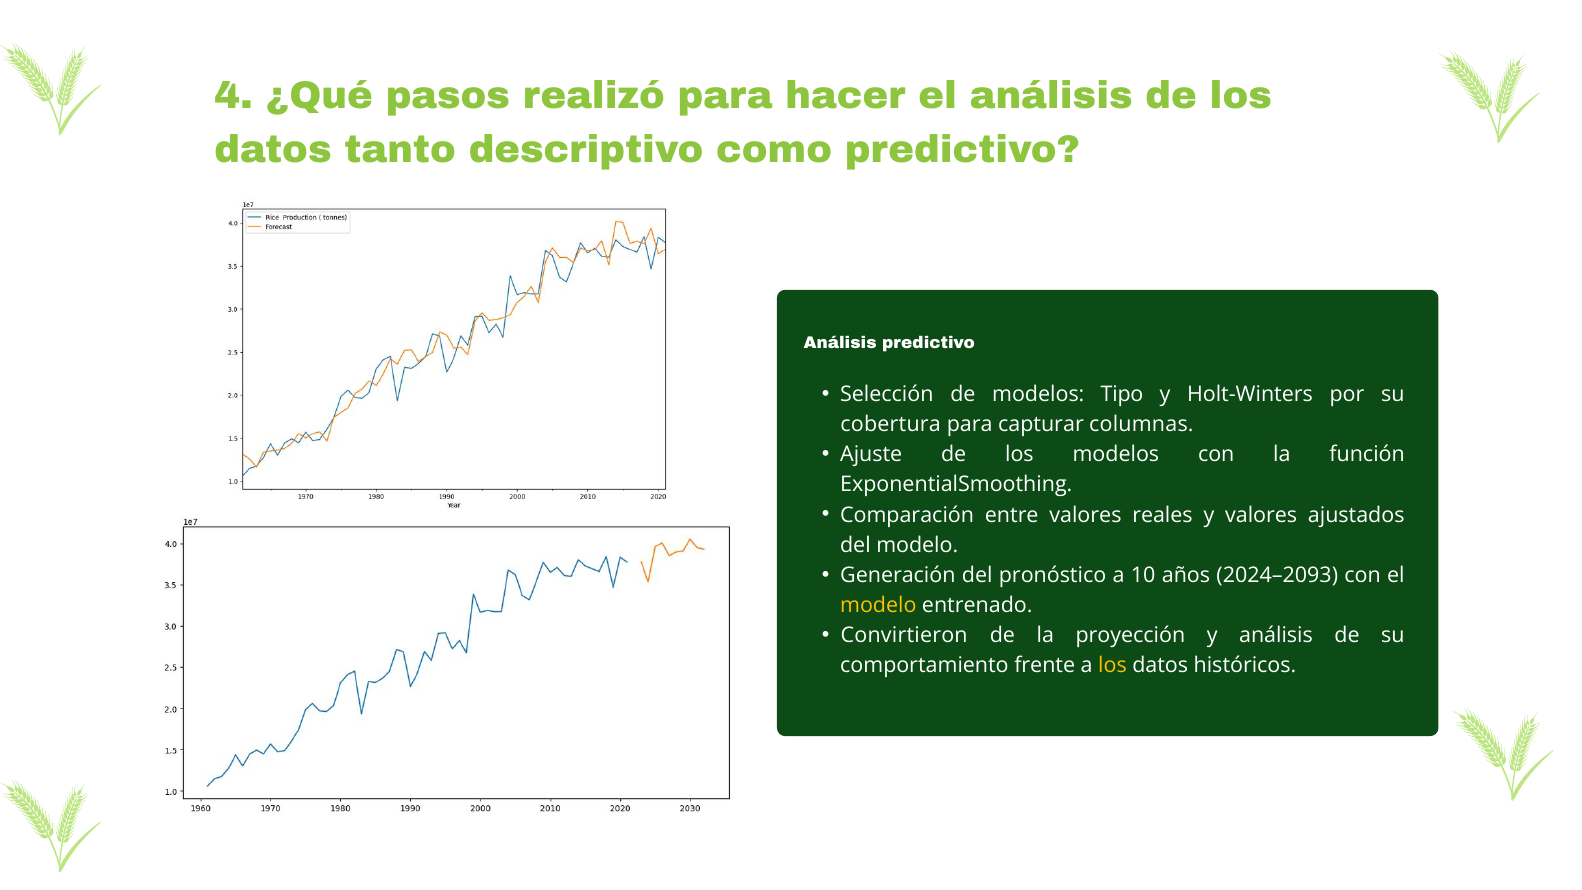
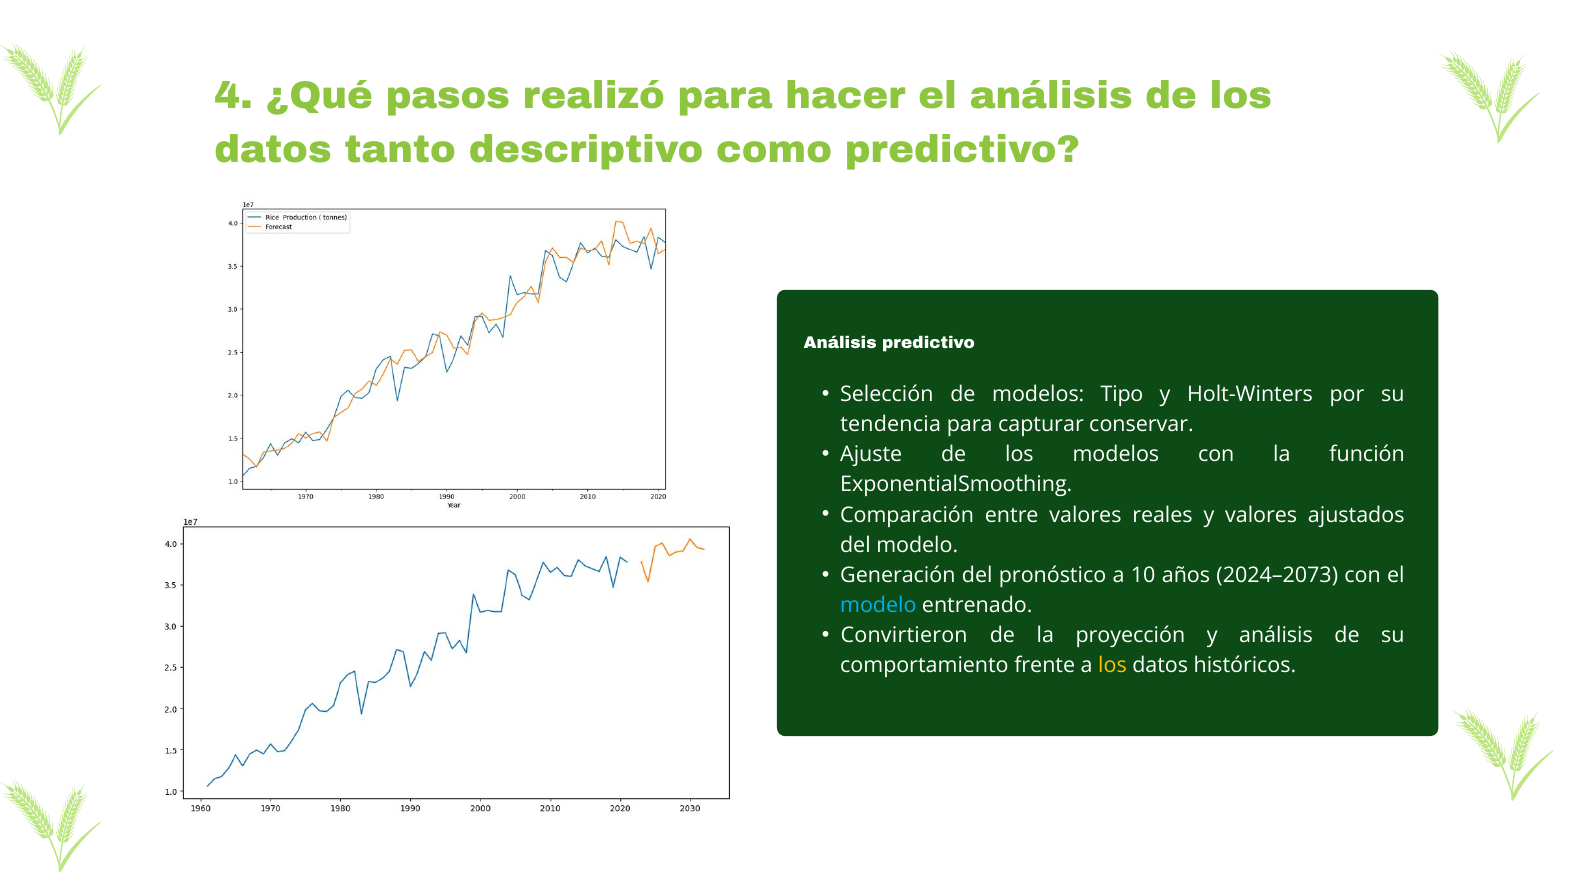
cobertura: cobertura -> tendencia (891, 424)
columnas: columnas -> conservar (1142, 424)
2024–2093: 2024–2093 -> 2024–2073 (1277, 575)
modelo colour: yellow -> light blue (878, 605)
